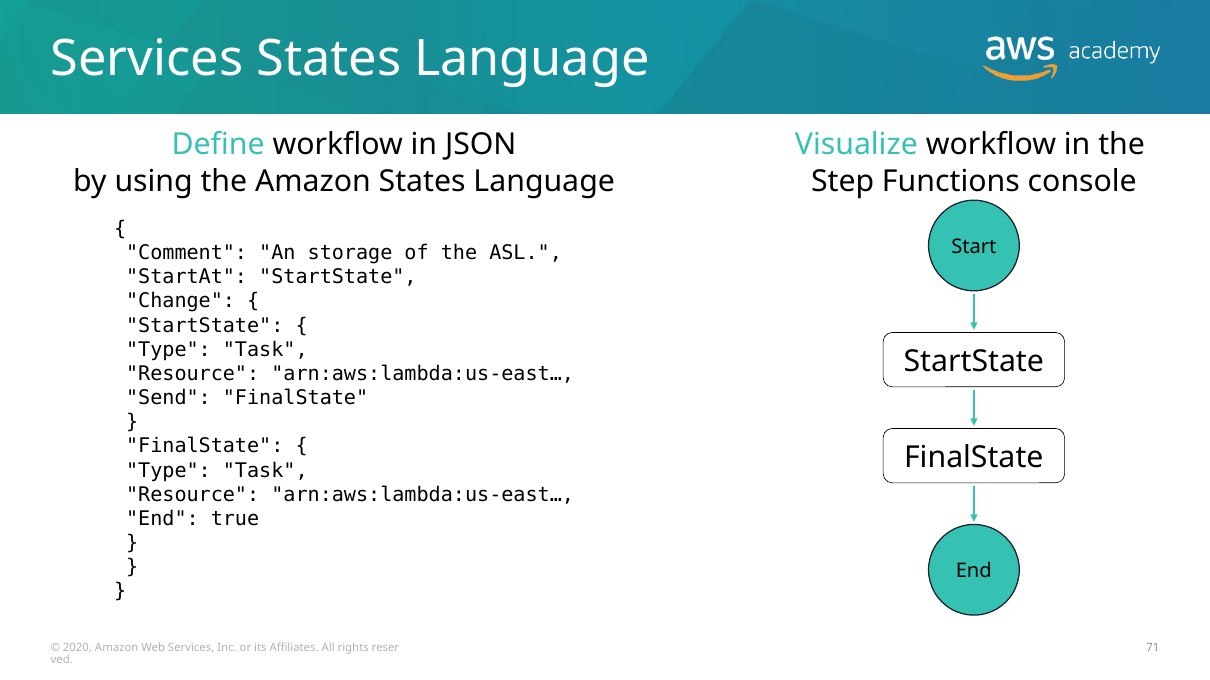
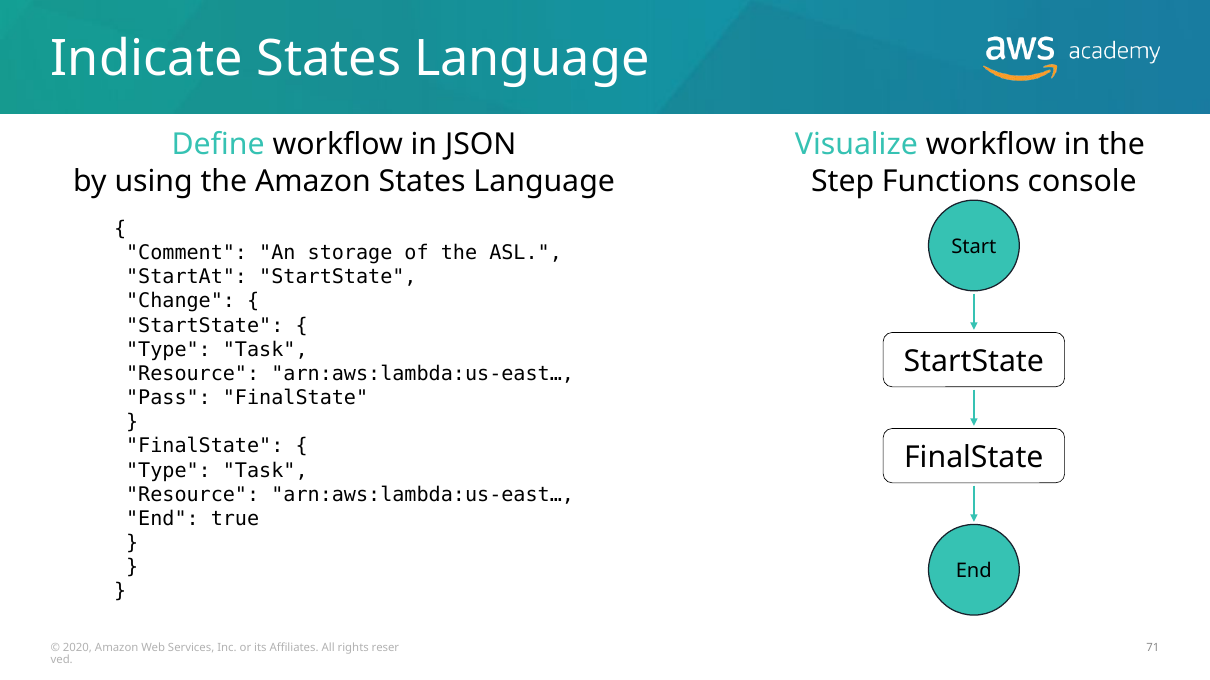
Services: Services -> Indicate (147, 59)
Send: Send -> Pass (168, 398)
